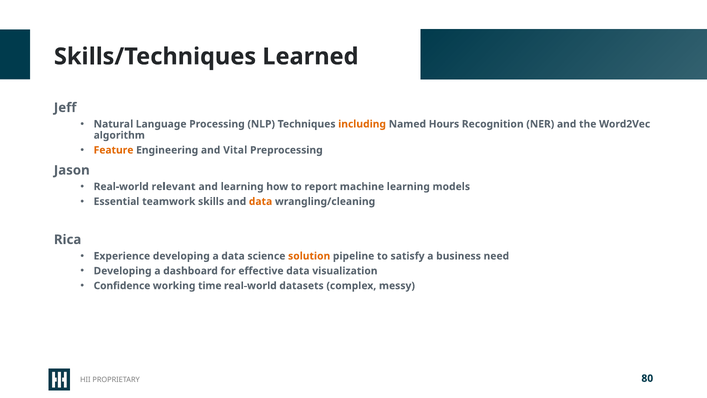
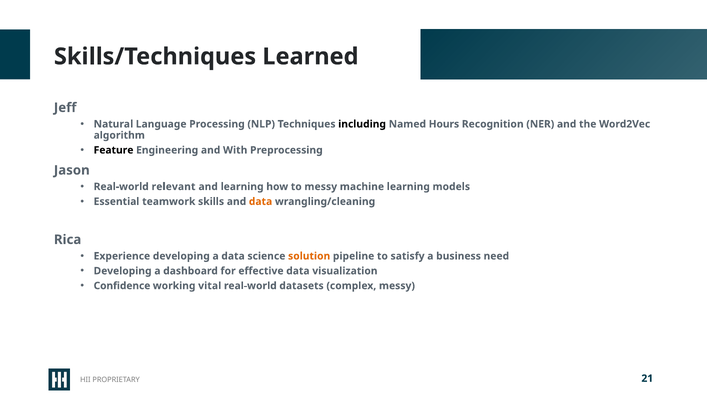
including colour: orange -> black (362, 124)
Feature colour: orange -> black (114, 150)
Vital: Vital -> With (235, 150)
to report: report -> messy (321, 187)
time: time -> vital (210, 286)
80: 80 -> 21 (647, 378)
